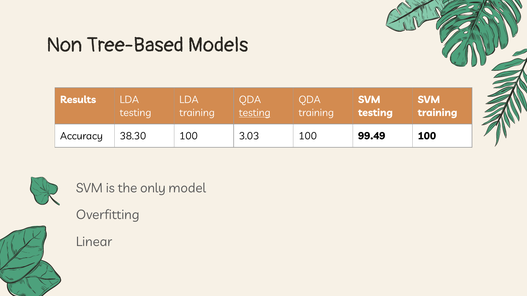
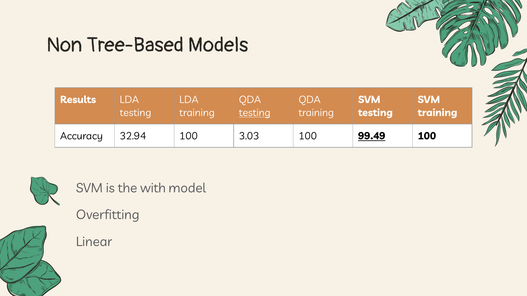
38.30: 38.30 -> 32.94 (133, 136)
99.49 underline: none -> present (372, 136)
only: only -> with (153, 188)
